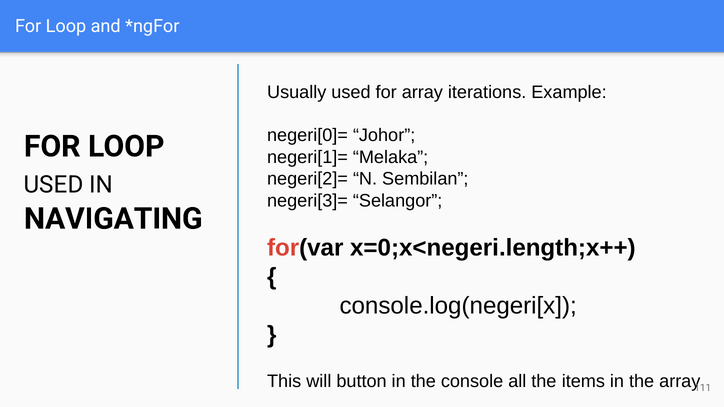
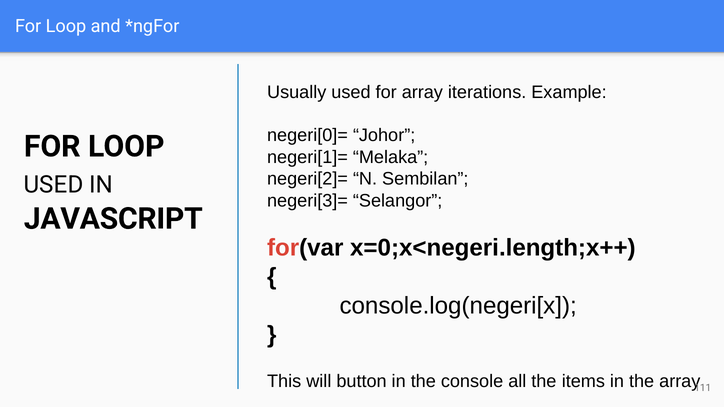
NAVIGATING: NAVIGATING -> JAVASCRIPT (113, 219)
